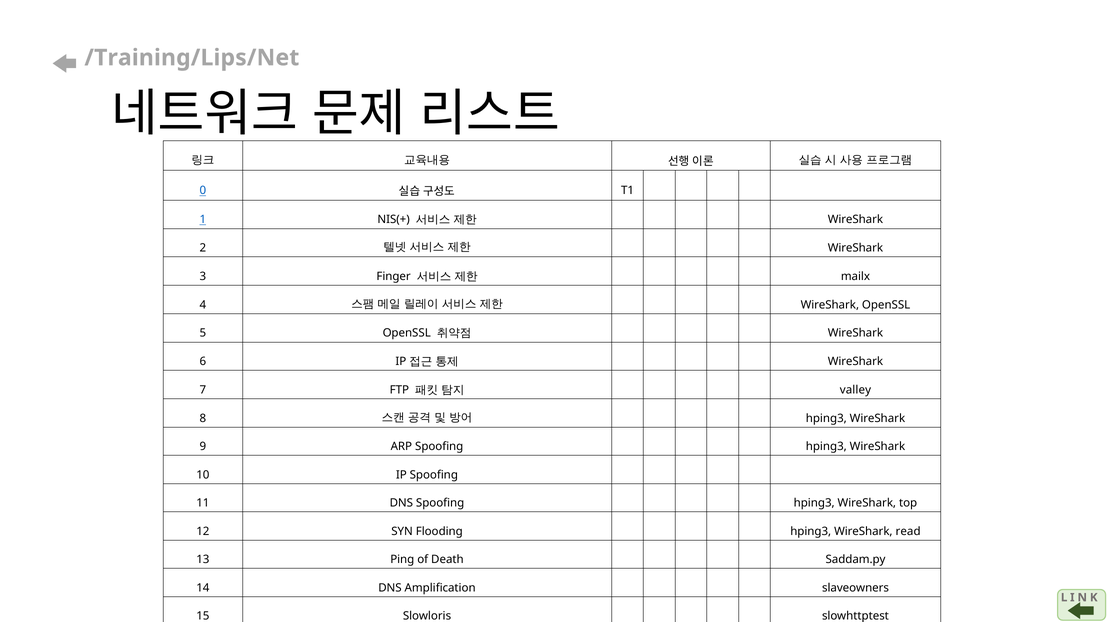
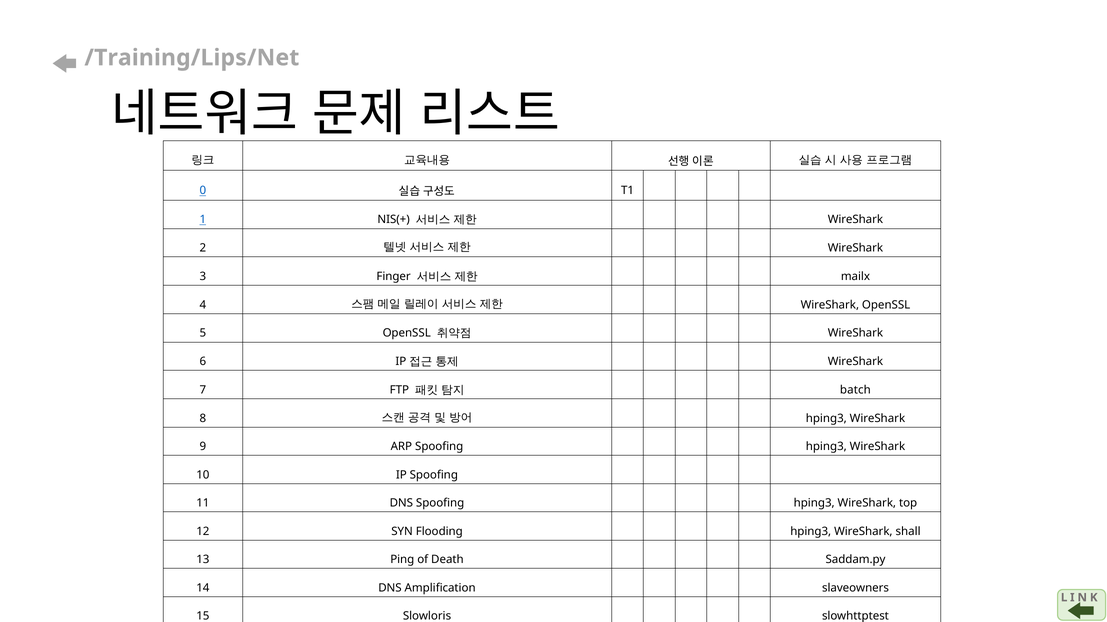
valley: valley -> batch (855, 390)
read: read -> shall (908, 532)
